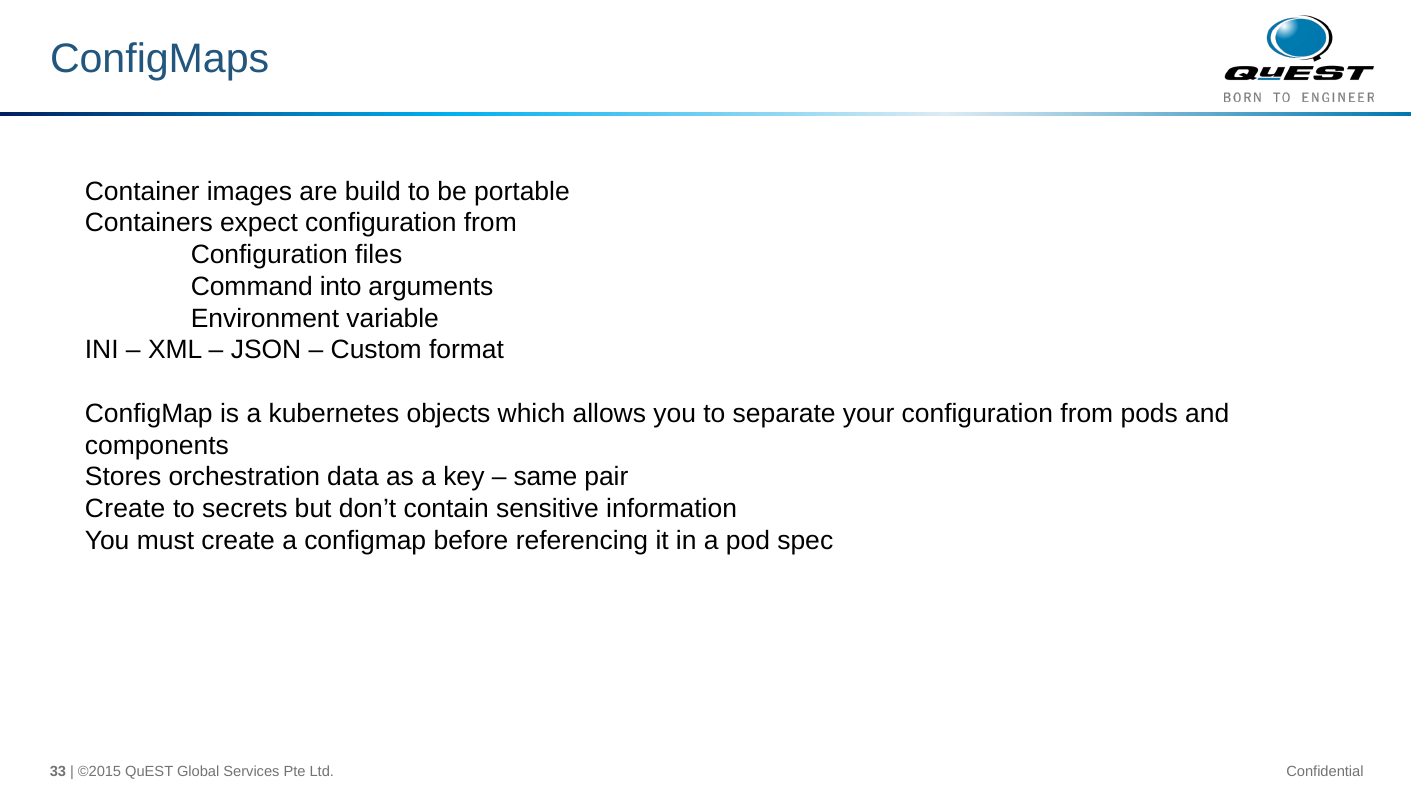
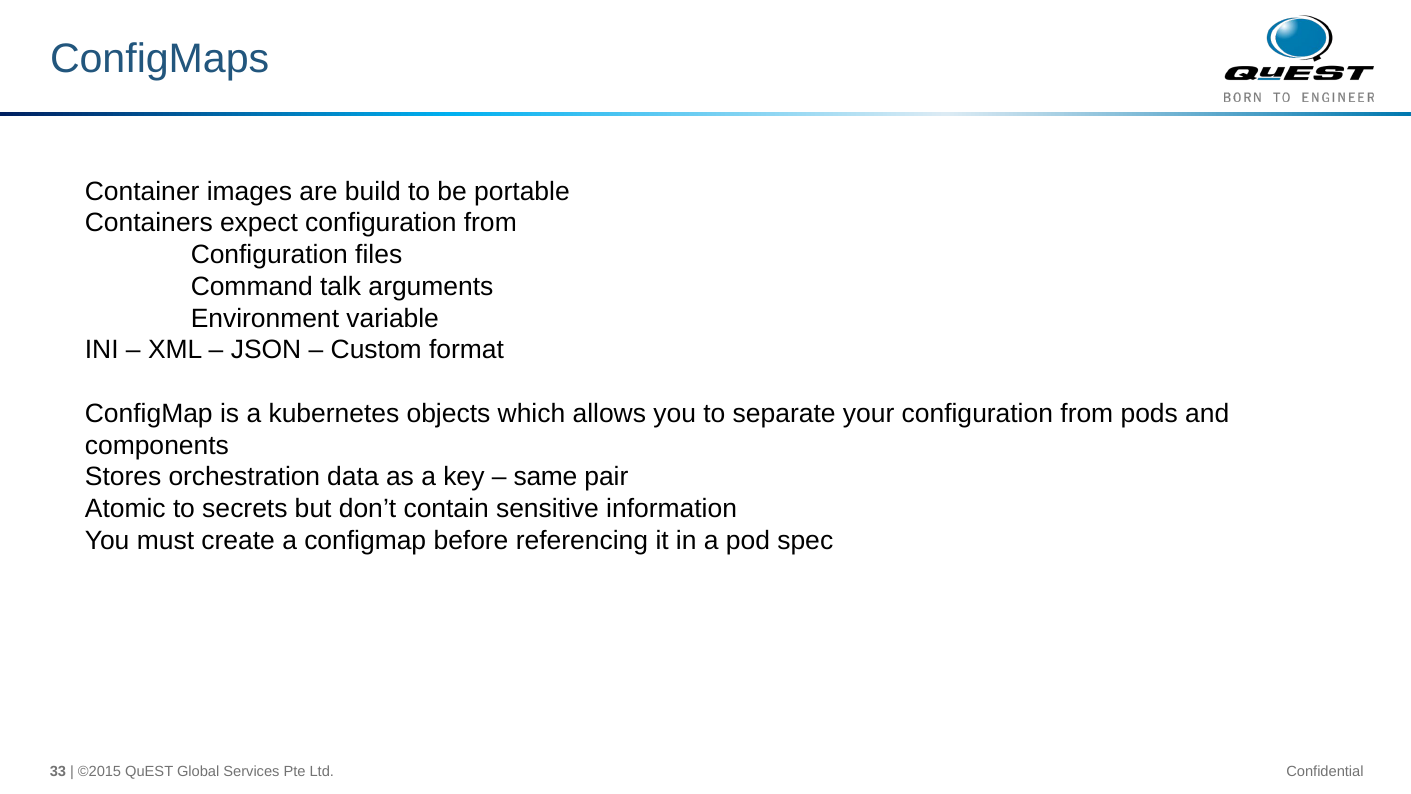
into: into -> talk (341, 287)
Create: Create -> Atomic (125, 509)
